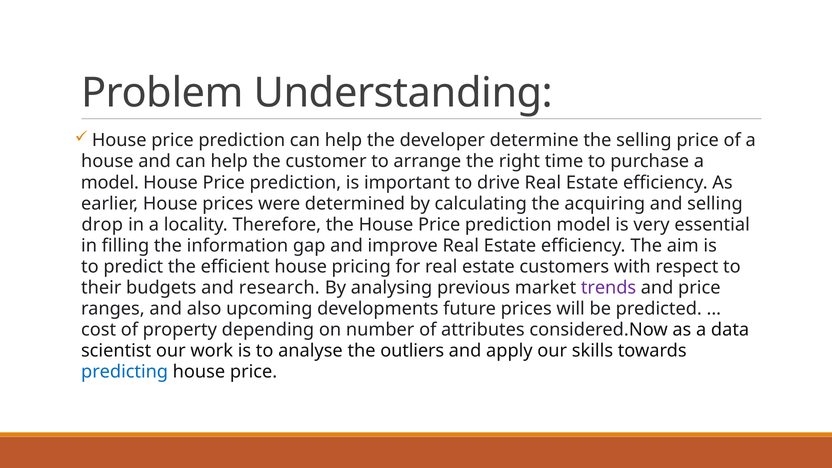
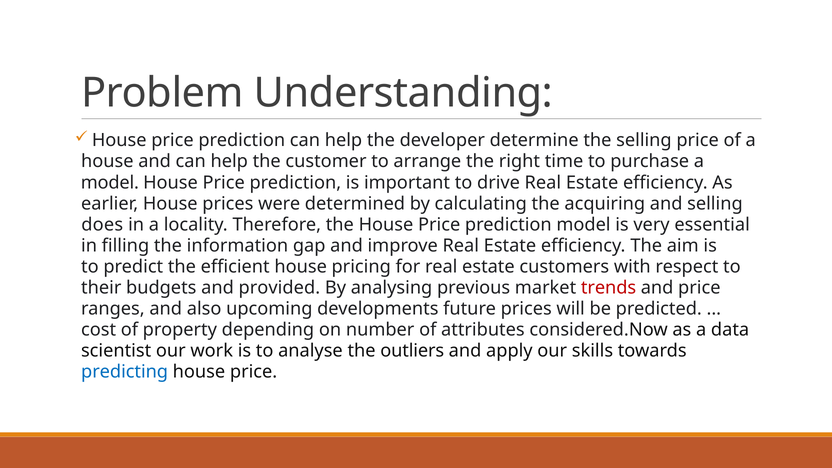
drop: drop -> does (102, 225)
research: research -> provided (279, 288)
trends colour: purple -> red (609, 288)
